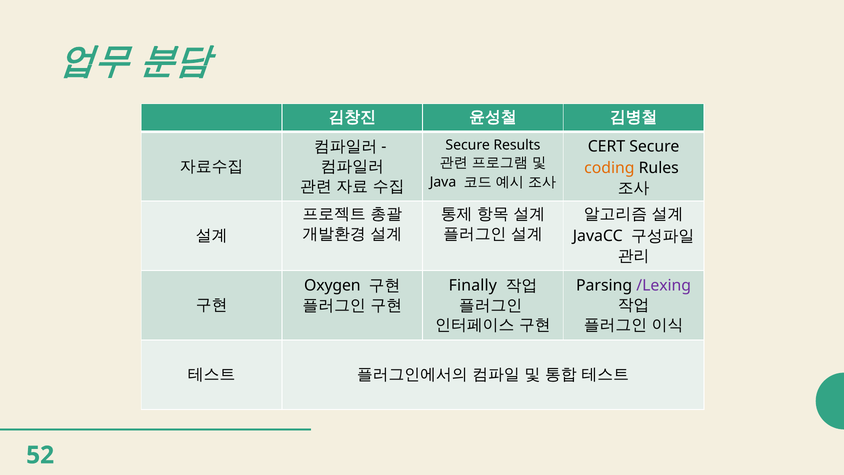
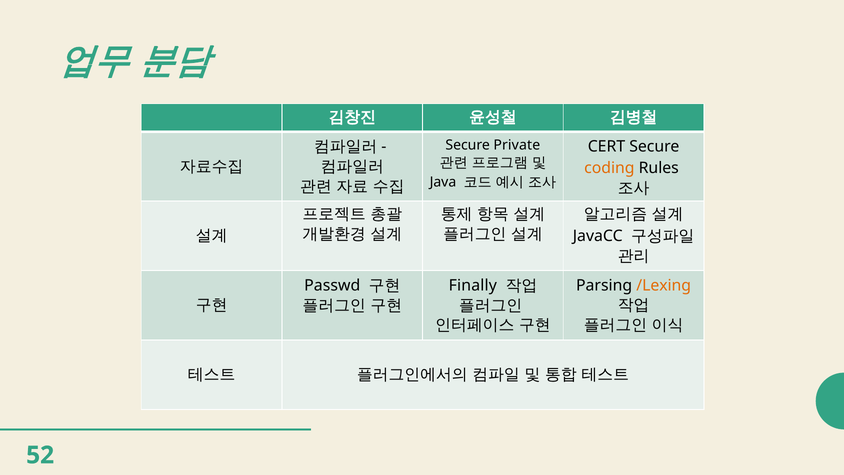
Results: Results -> Private (517, 145)
Oxygen: Oxygen -> Passwd (332, 285)
/Lexing colour: purple -> orange (664, 285)
